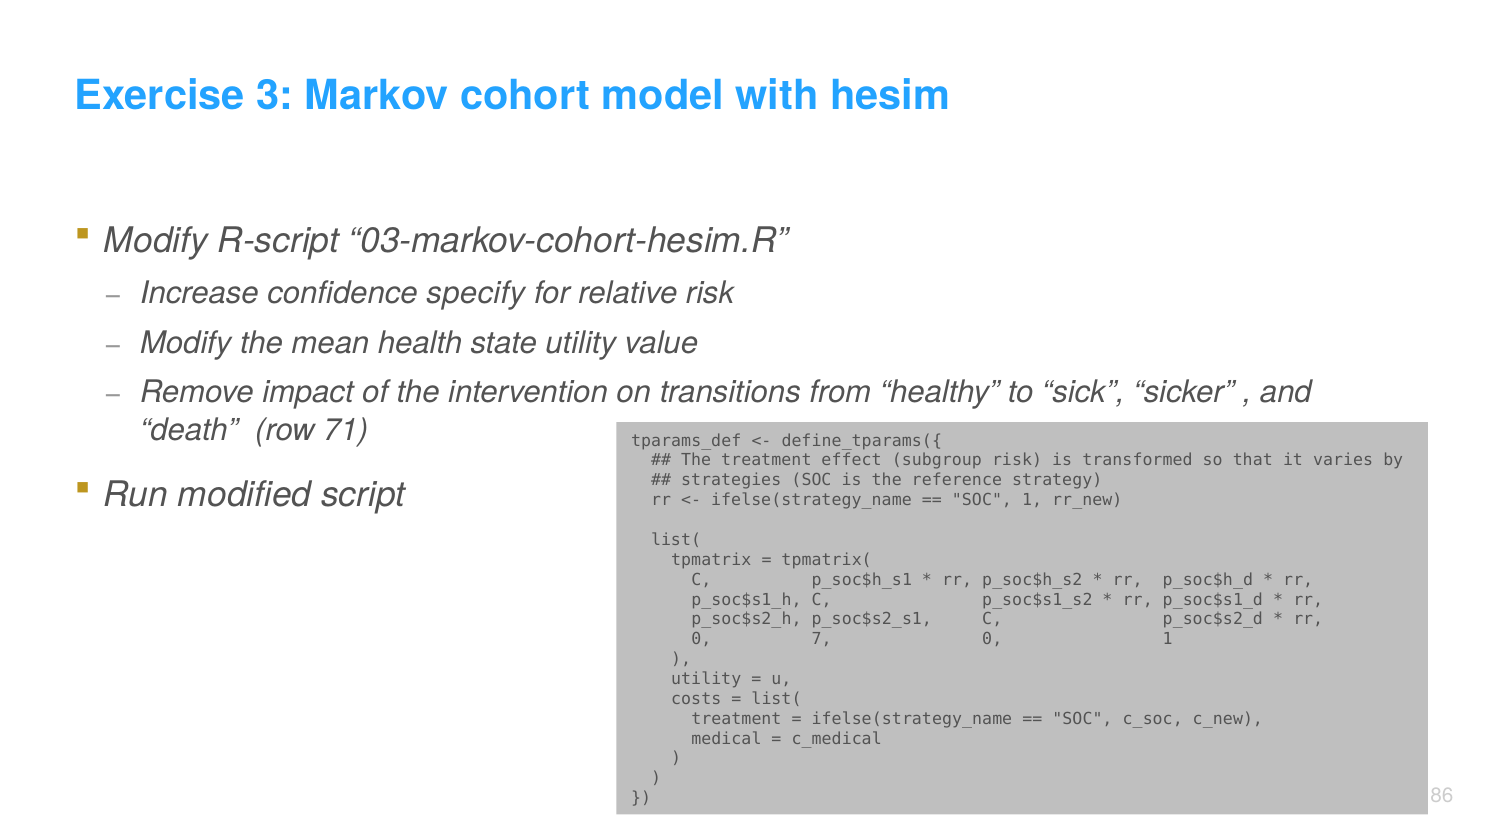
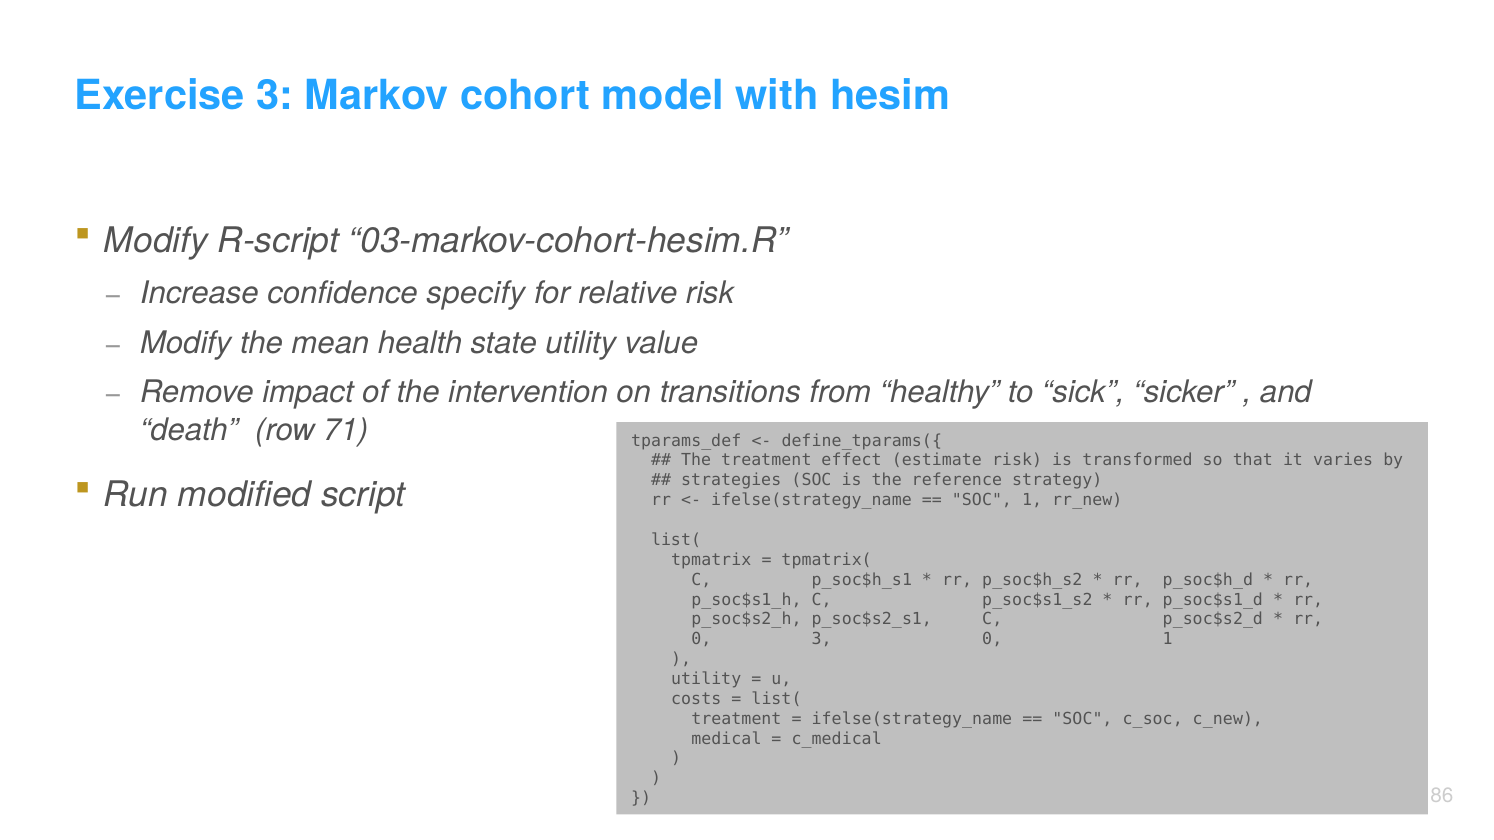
subgroup: subgroup -> estimate (937, 461)
0 7: 7 -> 3 (822, 640)
